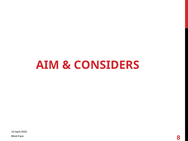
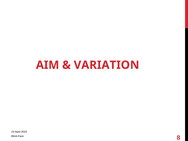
CONSIDERS: CONSIDERS -> VARIATION (107, 65)
